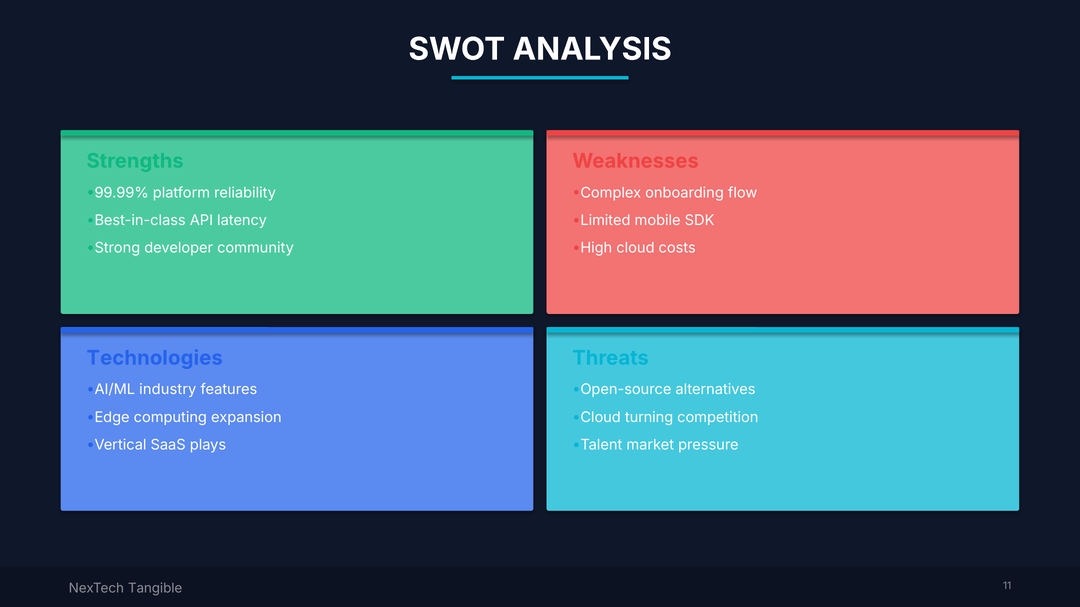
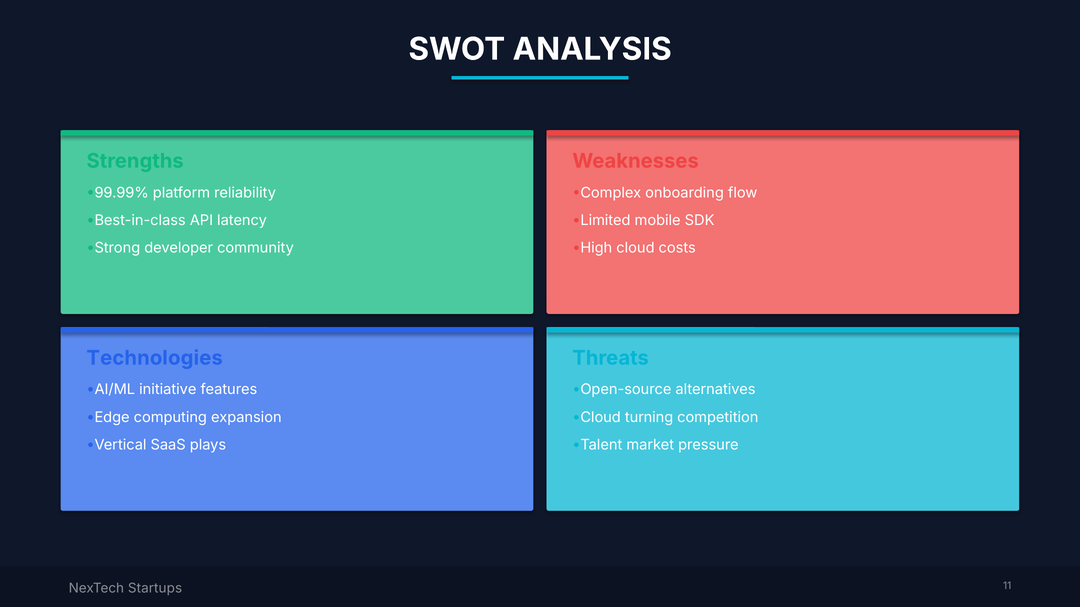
industry: industry -> initiative (168, 390)
Tangible: Tangible -> Startups (155, 589)
